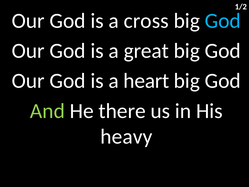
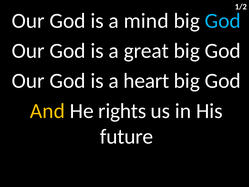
cross: cross -> mind (146, 21)
And colour: light green -> yellow (47, 111)
there: there -> rights (122, 111)
heavy: heavy -> future (127, 136)
